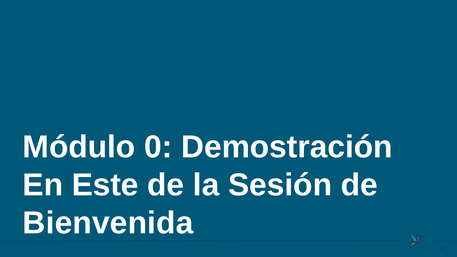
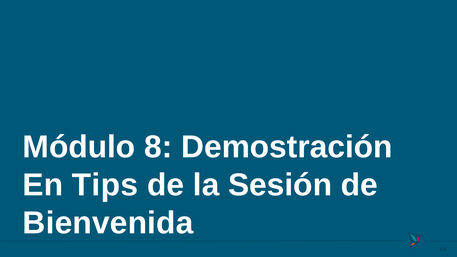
0: 0 -> 8 (158, 147)
Este: Este -> Tips (105, 185)
